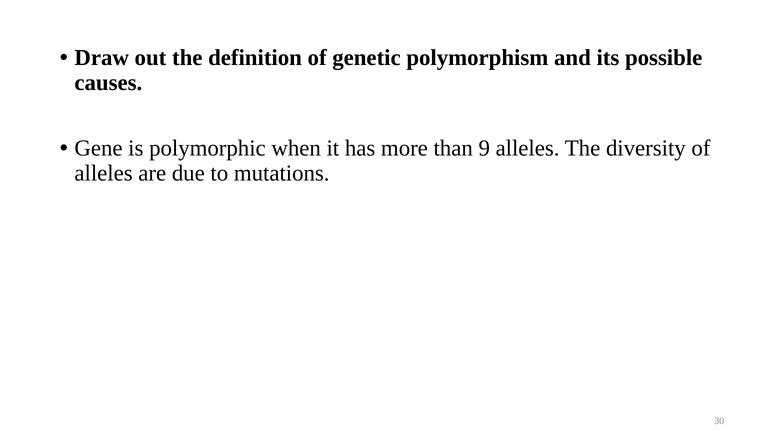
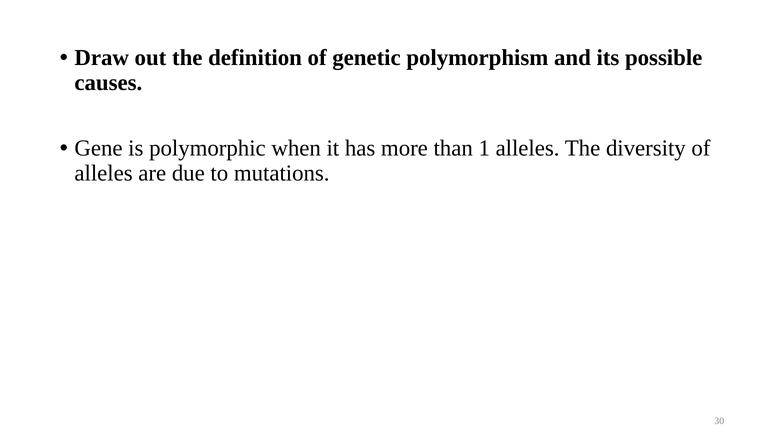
9: 9 -> 1 (484, 148)
